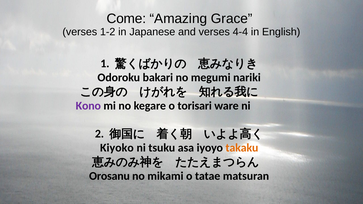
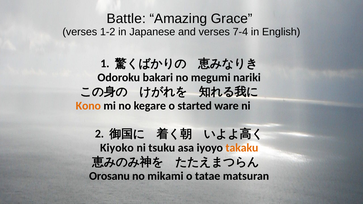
Come: Come -> Battle (126, 19)
4-4: 4-4 -> 7-4 (240, 32)
Kono colour: purple -> orange (88, 106)
torisari: torisari -> started (195, 106)
